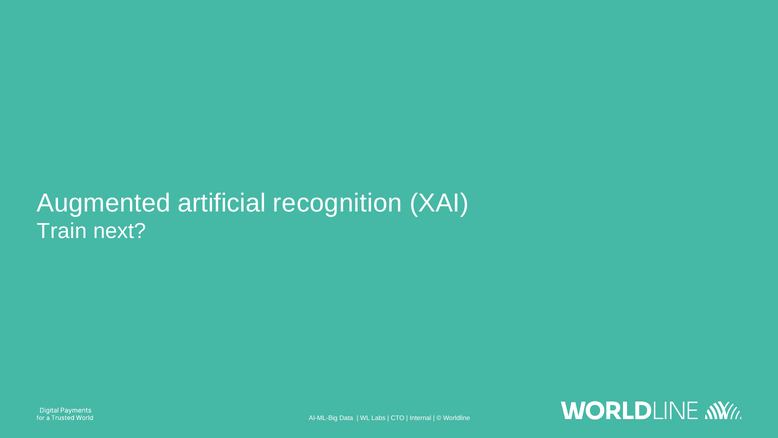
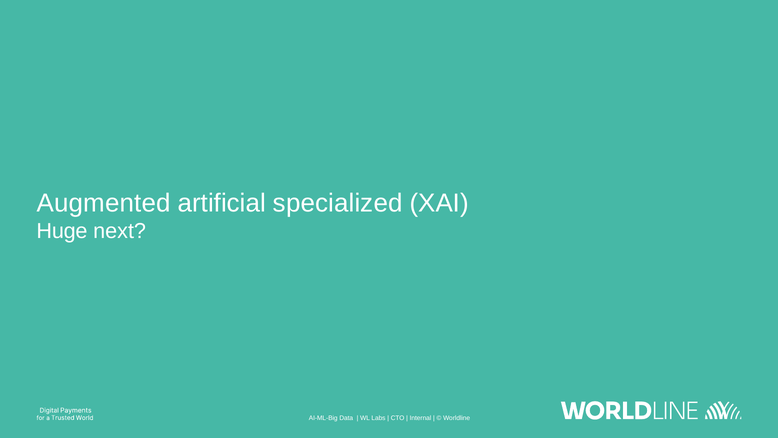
recognition: recognition -> specialized (338, 203)
Train: Train -> Huge (62, 231)
